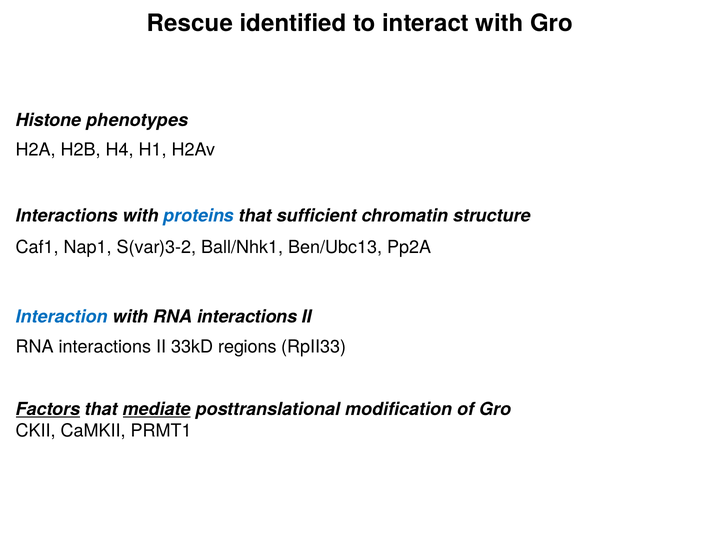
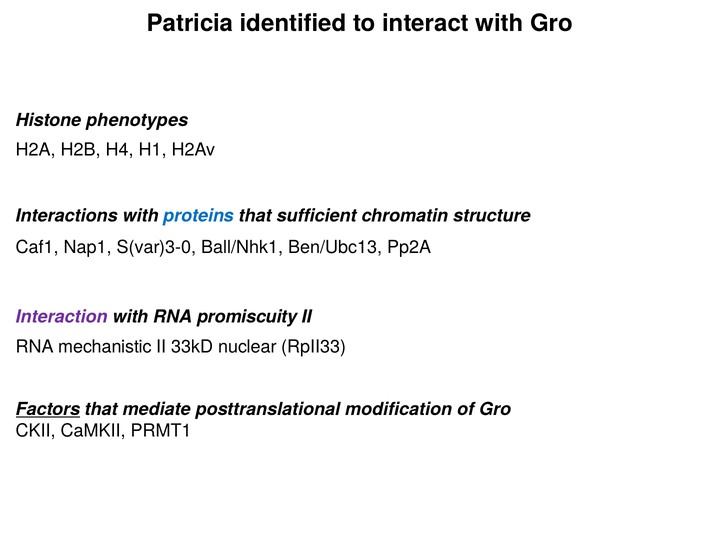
Rescue: Rescue -> Patricia (190, 23)
S(var)3-2: S(var)3-2 -> S(var)3-0 (156, 247)
Interaction colour: blue -> purple (62, 317)
with RNA interactions: interactions -> promiscuity (247, 317)
interactions: interactions -> mechanistic (105, 347)
regions: regions -> nuclear (247, 347)
mediate underline: present -> none (157, 409)
